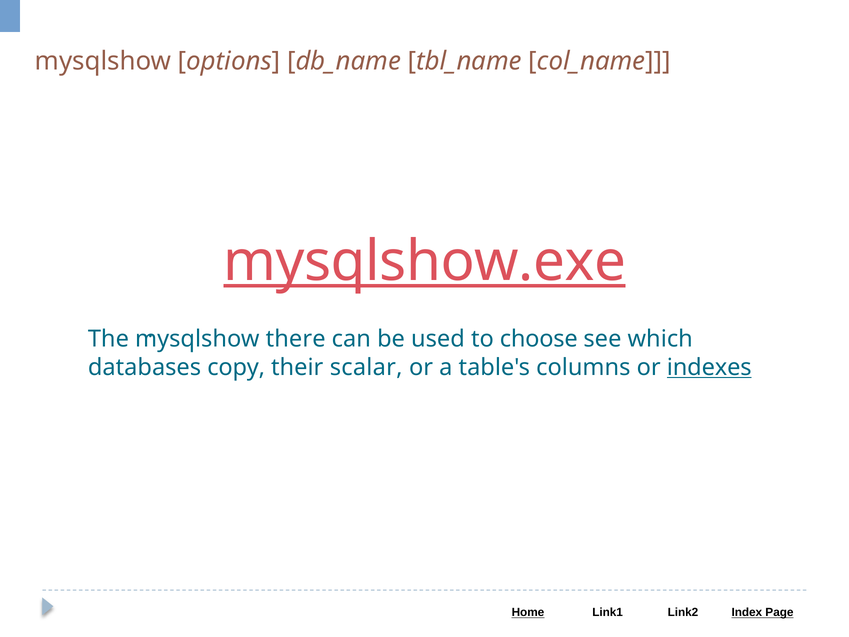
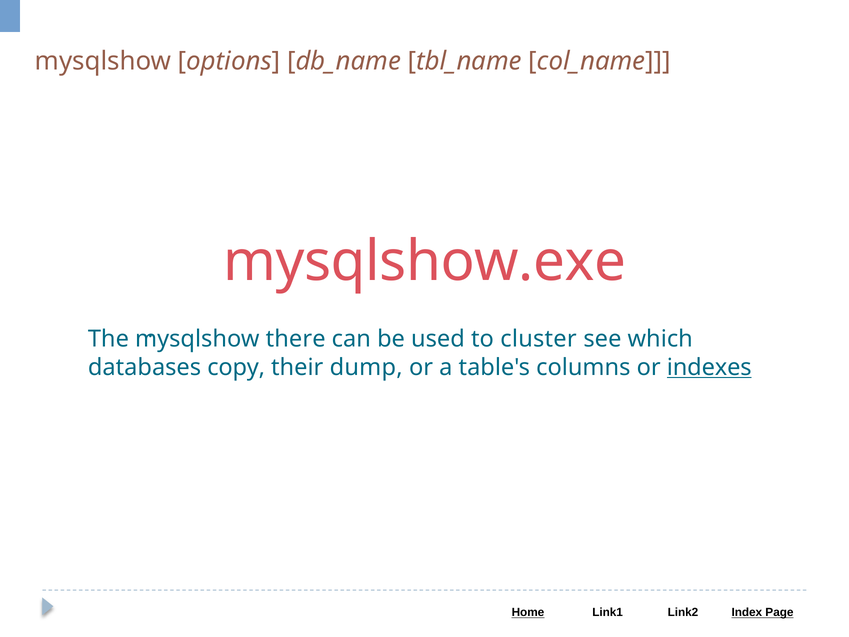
mysqlshow.exe underline: present -> none (425, 261)
choose: choose -> cluster (539, 339)
scalar: scalar -> dump (366, 367)
